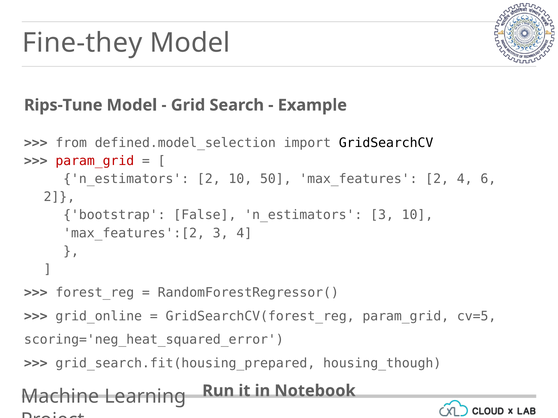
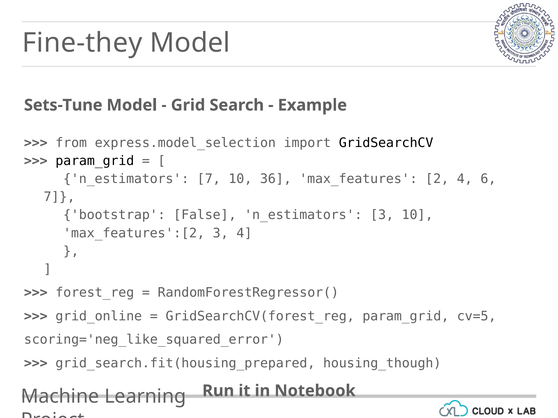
Rips-Tune: Rips-Tune -> Sets-Tune (63, 105)
defined.model_selection: defined.model_selection -> express.model_selection (185, 143)
param_grid colour: red -> black (95, 161)
n_estimators 2: 2 -> 7 (209, 179)
50: 50 -> 36 (276, 179)
2: 2 -> 7 (59, 197)
scoring='neg_heat_squared_error: scoring='neg_heat_squared_error -> scoring='neg_like_squared_error (154, 340)
